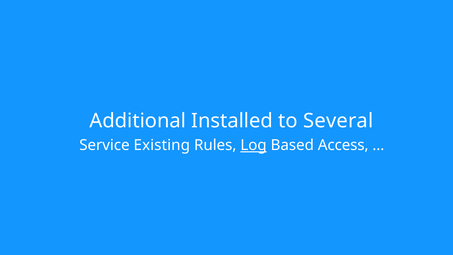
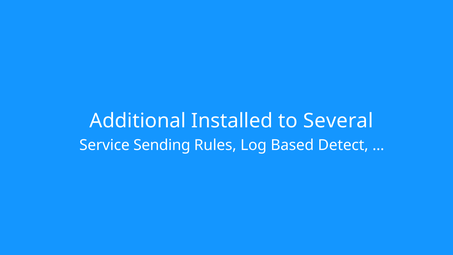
Existing: Existing -> Sending (162, 145)
Log underline: present -> none (254, 145)
Access: Access -> Detect (343, 145)
